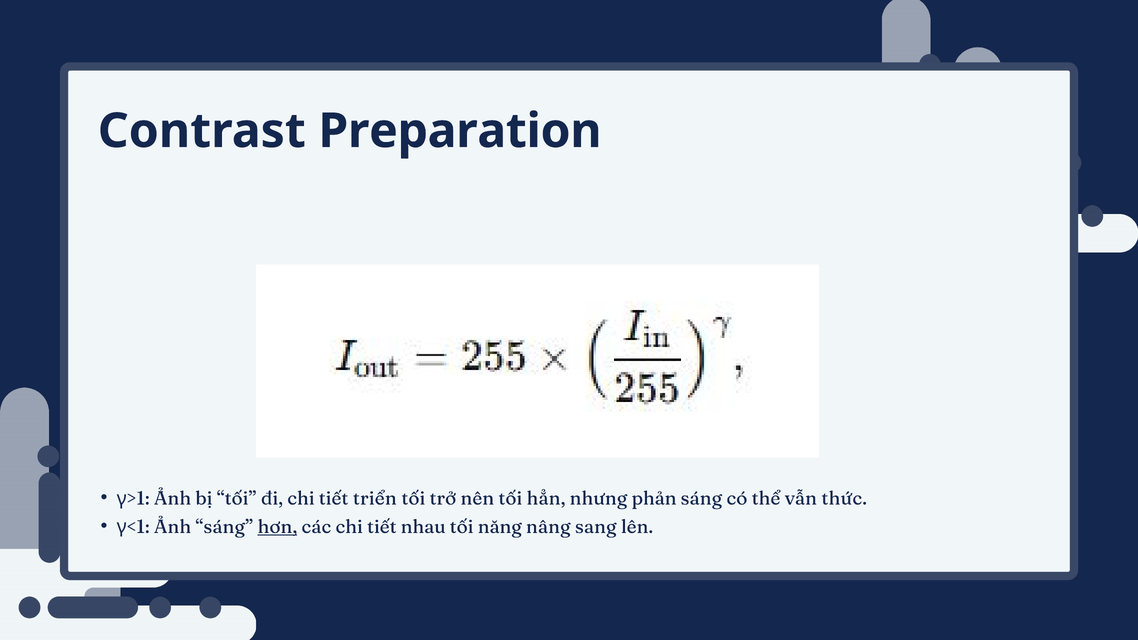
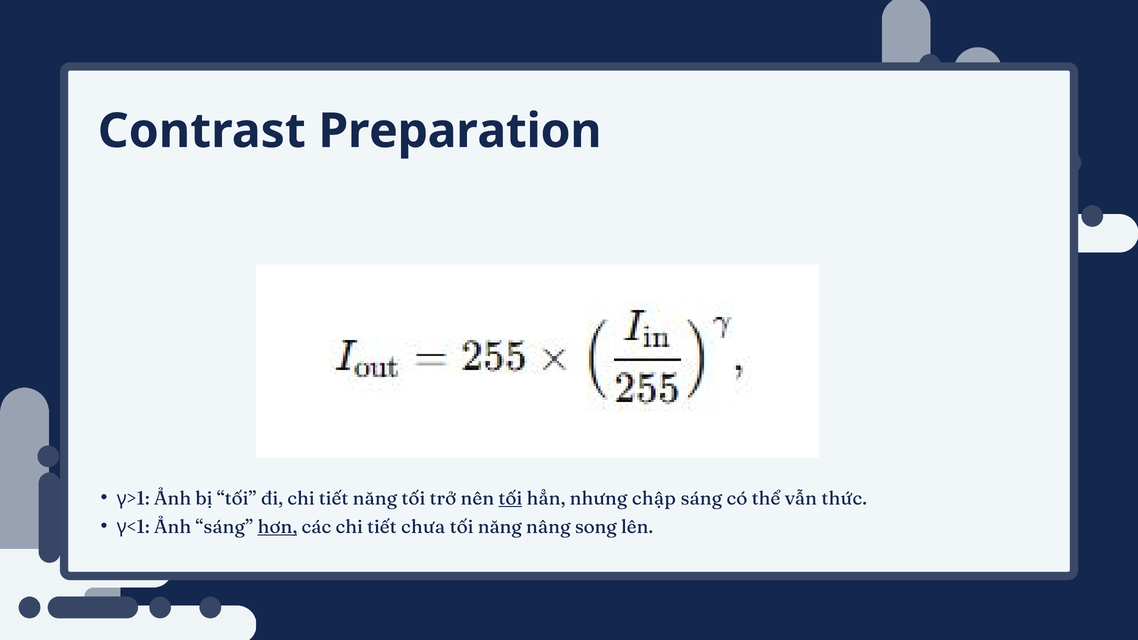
tiết triển: triển -> năng (375, 498)
tối underline: none -> present (510, 498)
phản: phản -> chập (654, 498)
nhau: nhau -> chưa (423, 527)
sang: sang -> song (596, 527)
